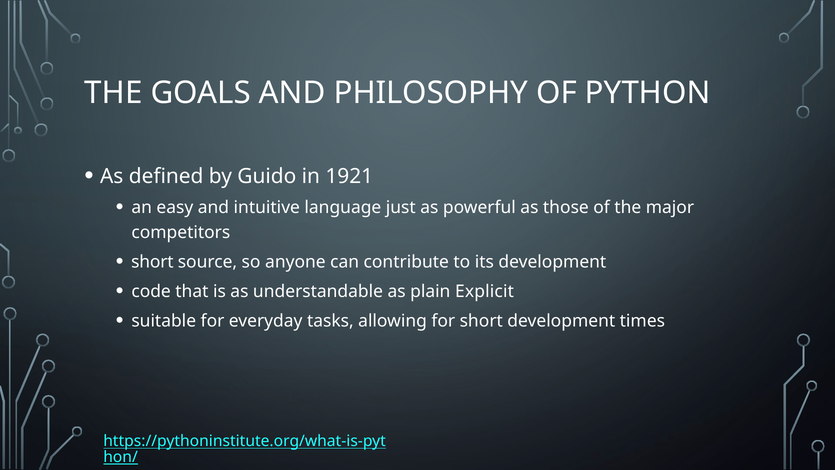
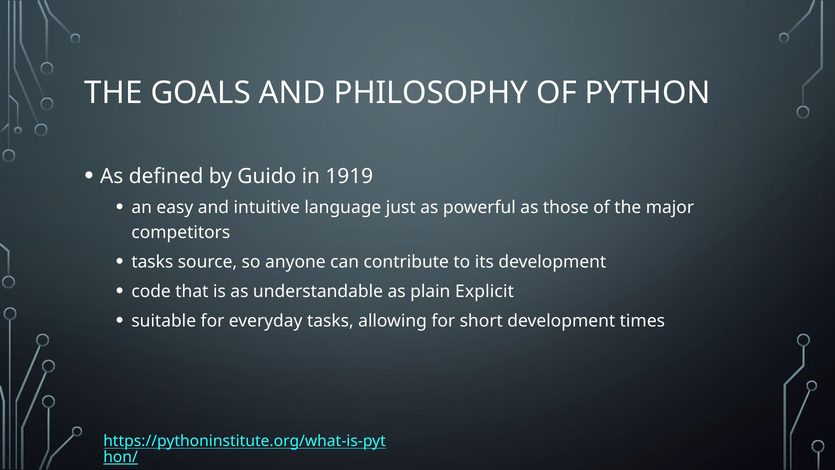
1921: 1921 -> 1919 (349, 176)
short: short -> tasks (152, 262)
